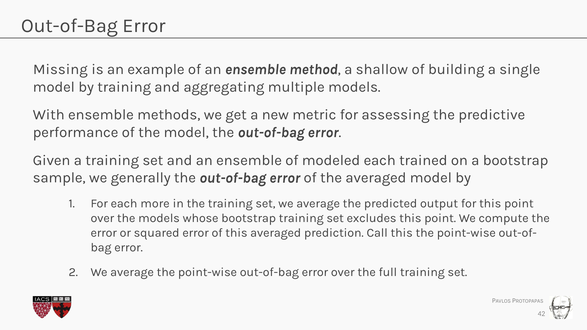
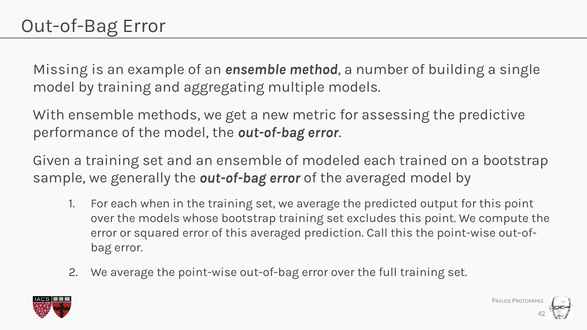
shallow: shallow -> number (382, 69)
more: more -> when (155, 204)
